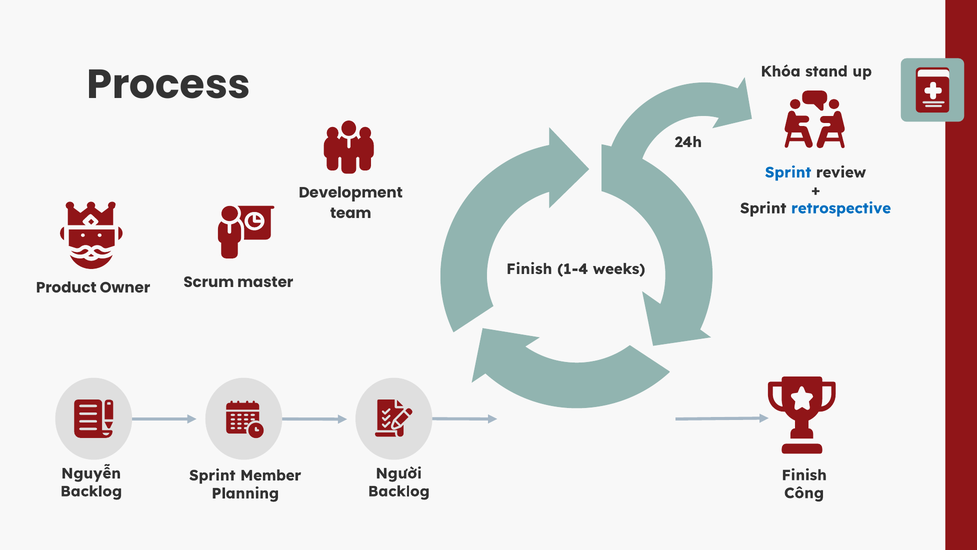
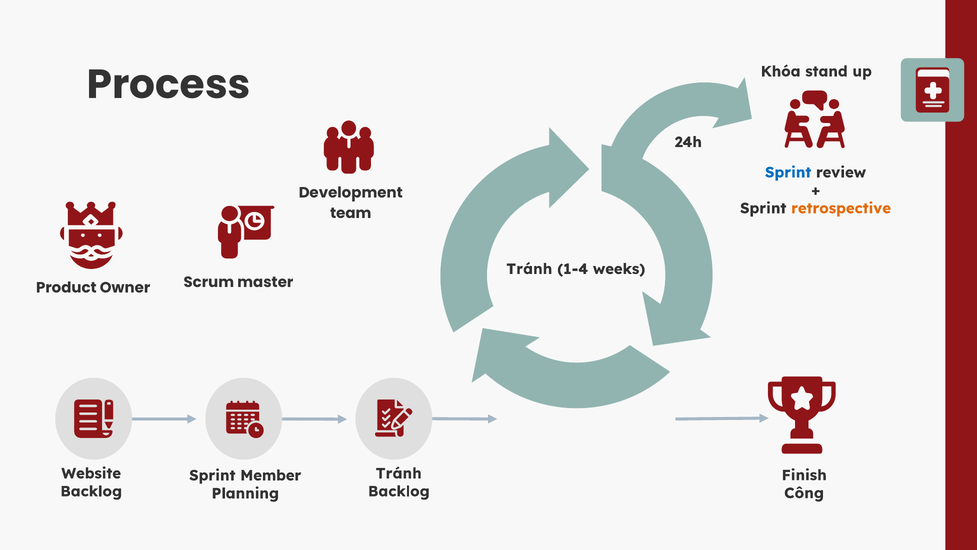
retrospective colour: blue -> orange (841, 208)
Finish: Finish -> Tránh (529, 269)
Nguyễn: Nguyễn -> Website (91, 473)
Người: Người -> Tránh (399, 473)
